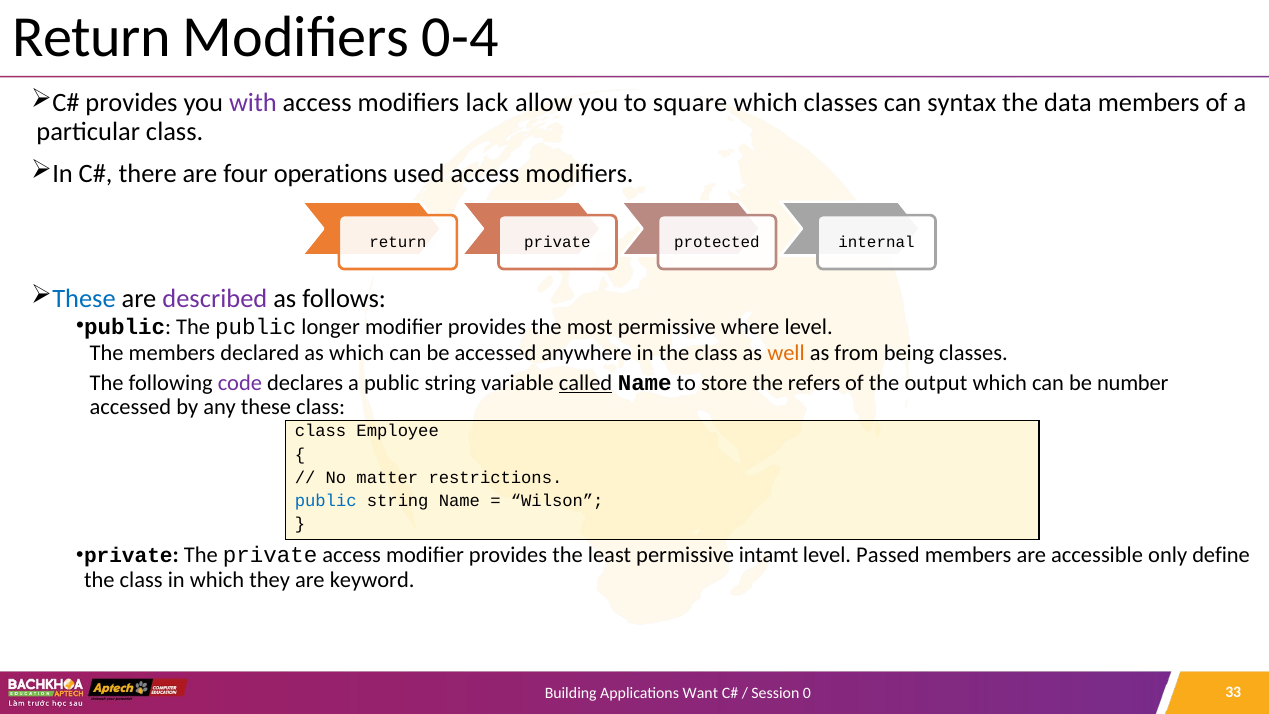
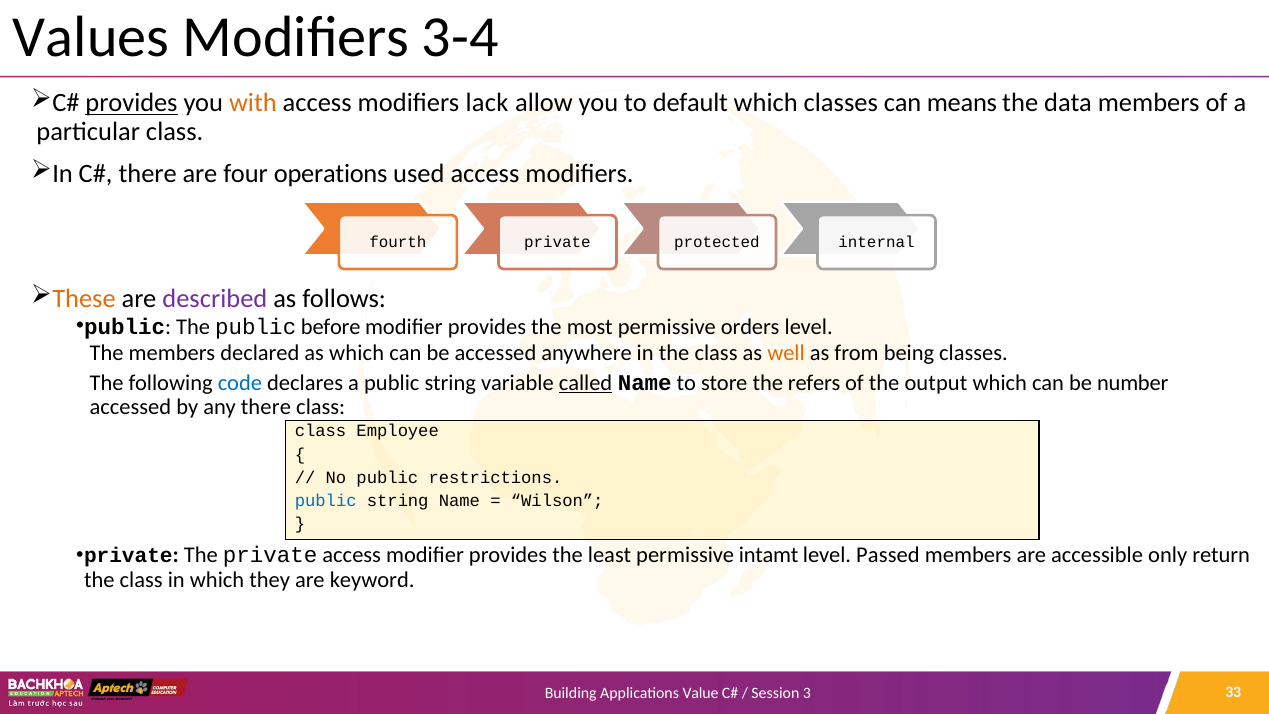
Return: Return -> Values (91, 37)
0-4: 0-4 -> 3-4 (460, 37)
provides underline: none -> present (132, 103)
with colour: purple -> orange (253, 103)
square: square -> default (690, 103)
syntax: syntax -> means (962, 103)
return: return -> fourth (398, 242)
These colour: blue -> orange (84, 299)
longer: longer -> before (331, 327)
where: where -> orders (750, 327)
code colour: purple -> blue (240, 383)
any these: these -> there (266, 407)
No matter: matter -> public (387, 477)
define: define -> return (1221, 555)
Want: Want -> Value (701, 693)
0: 0 -> 3 (807, 693)
